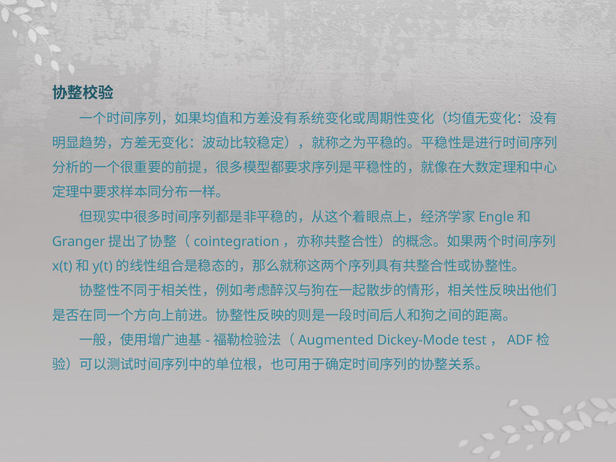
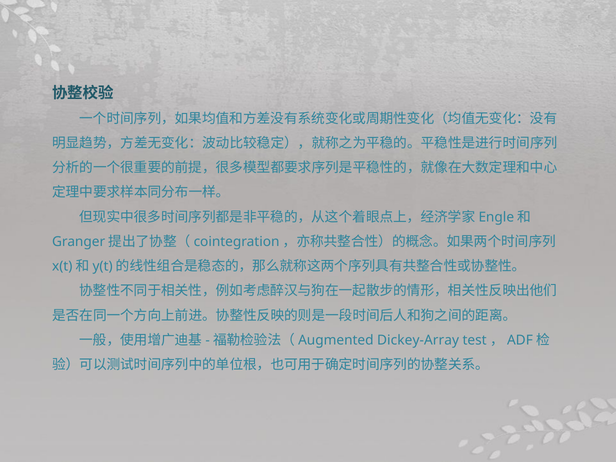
Dickey-Mode: Dickey-Mode -> Dickey-Array (418, 340)
